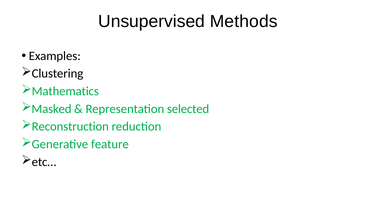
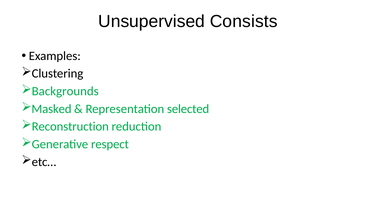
Methods: Methods -> Consists (244, 21)
Mathematics: Mathematics -> Backgrounds (65, 91)
feature: feature -> respect (110, 144)
